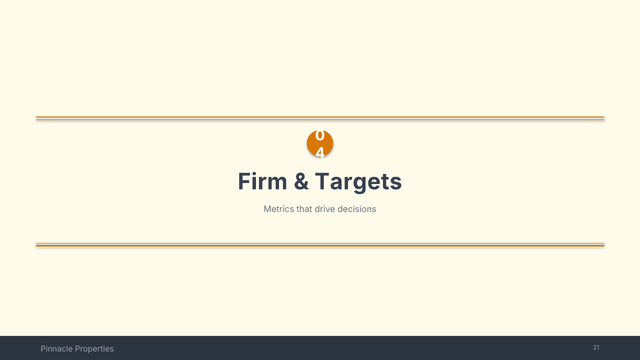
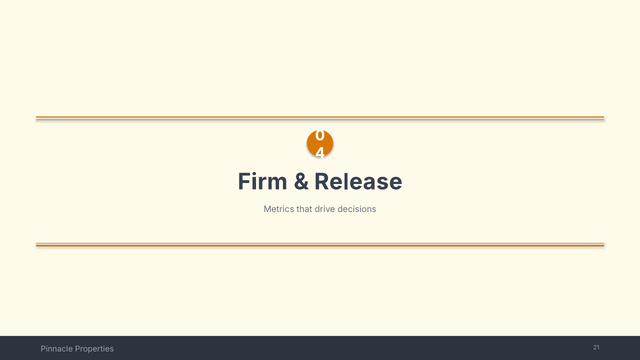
Targets: Targets -> Release (358, 182)
